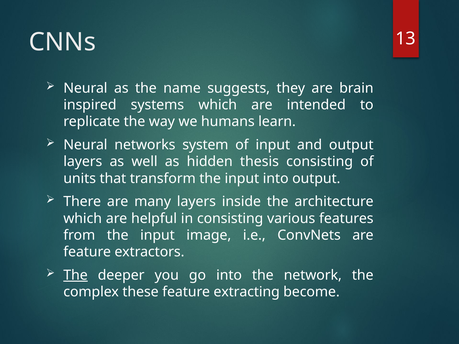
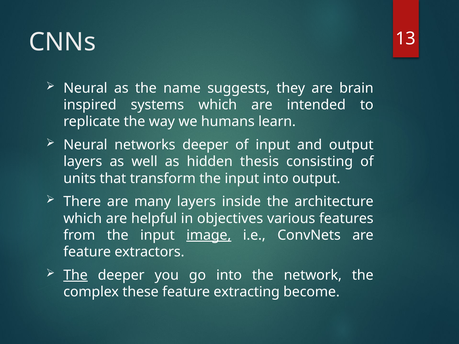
networks system: system -> deeper (205, 145)
in consisting: consisting -> objectives (230, 219)
image underline: none -> present (209, 235)
